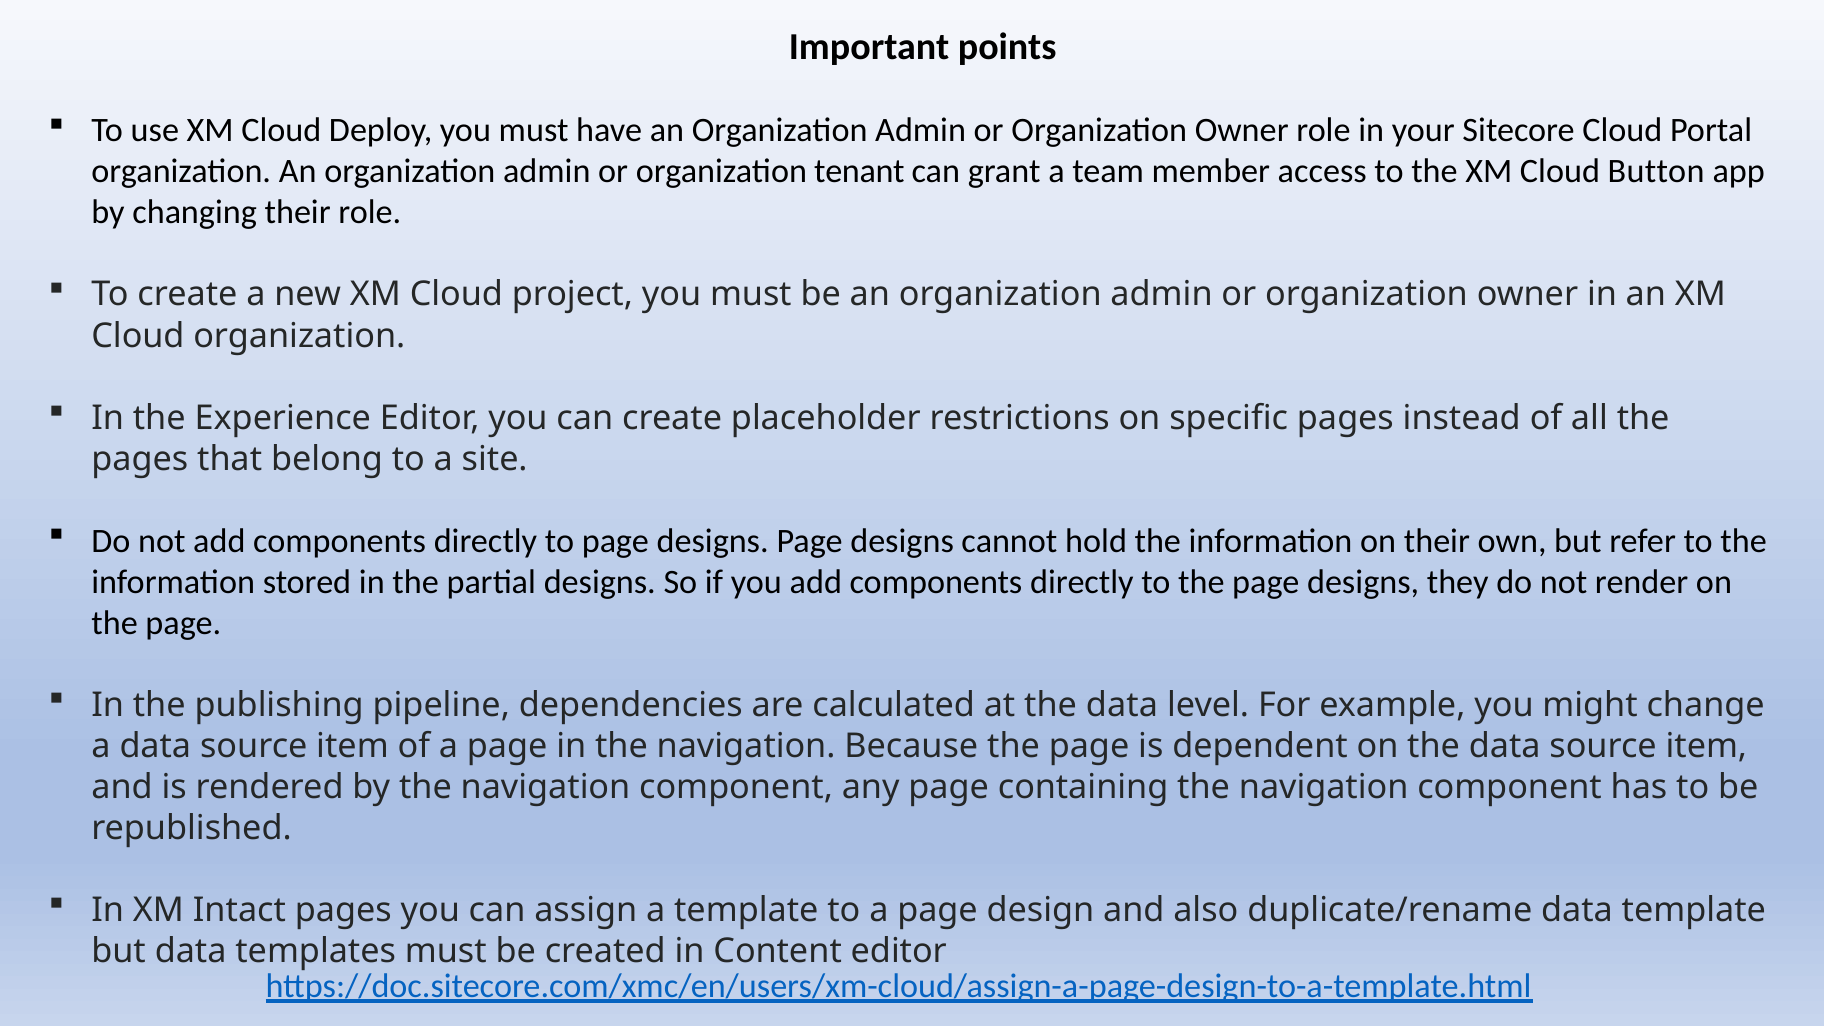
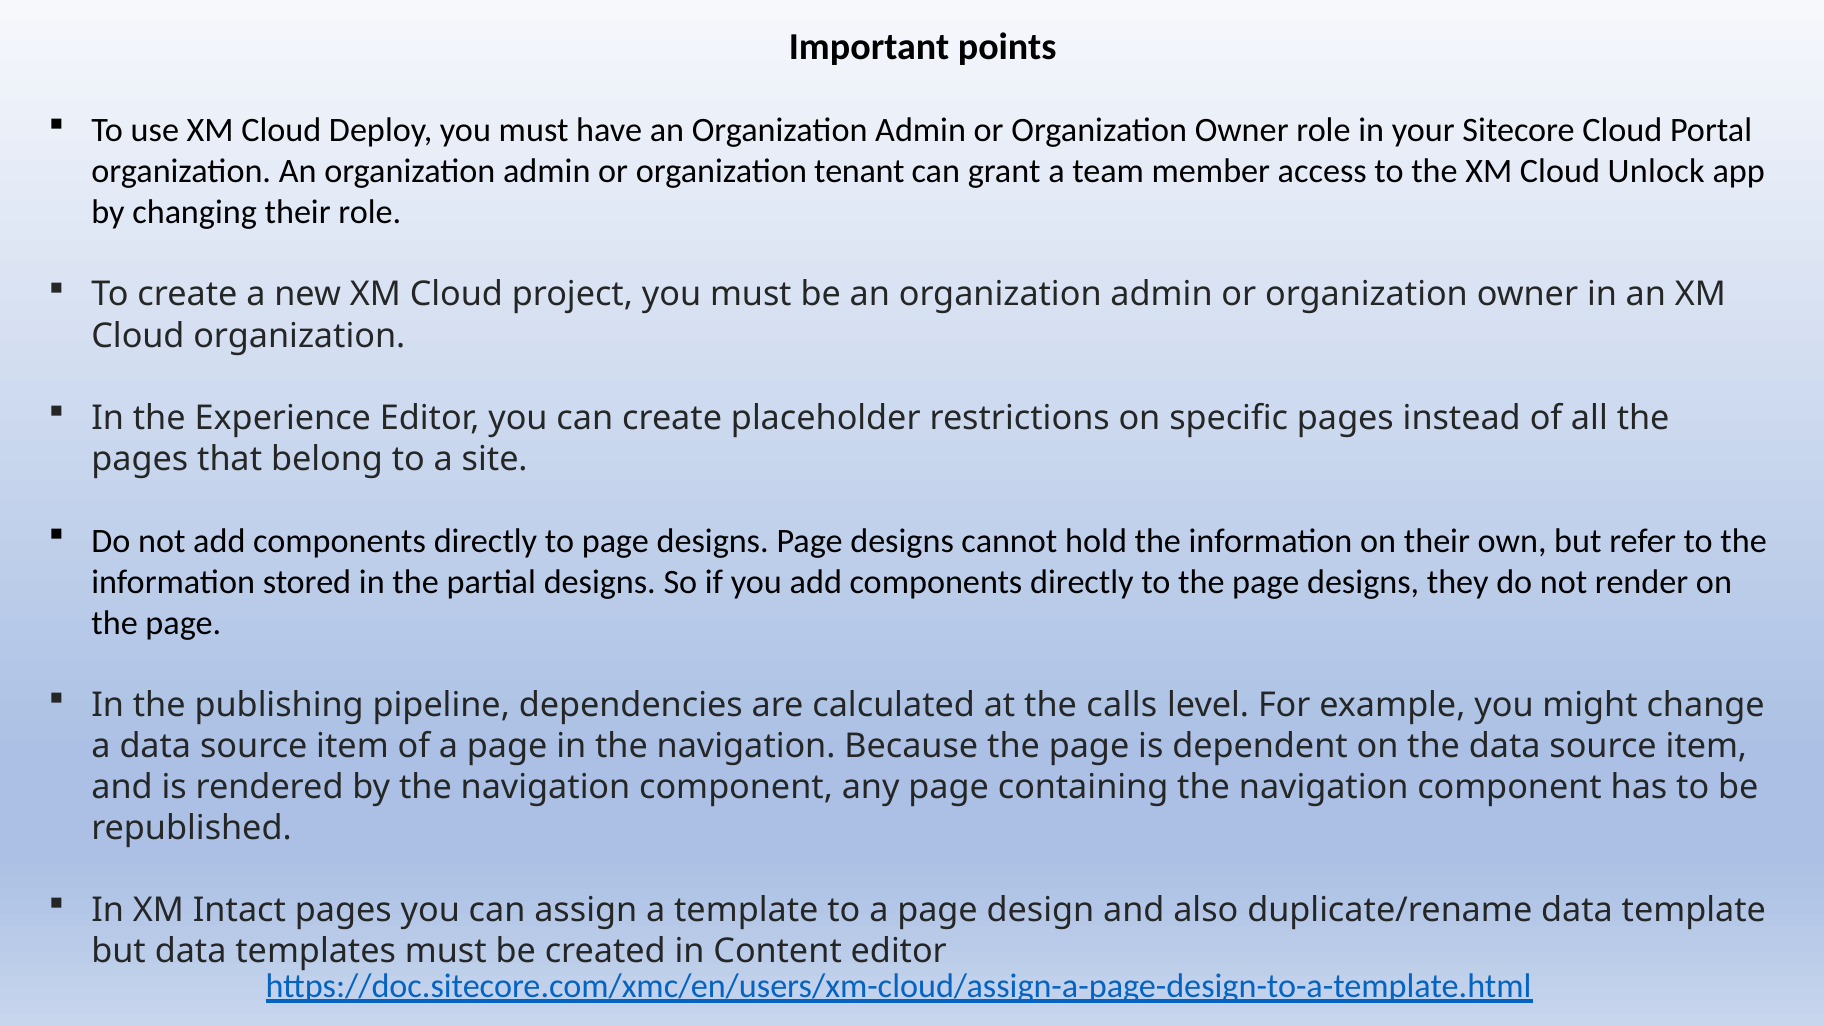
Button: Button -> Unlock (1656, 172)
at the data: data -> calls (1122, 705)
